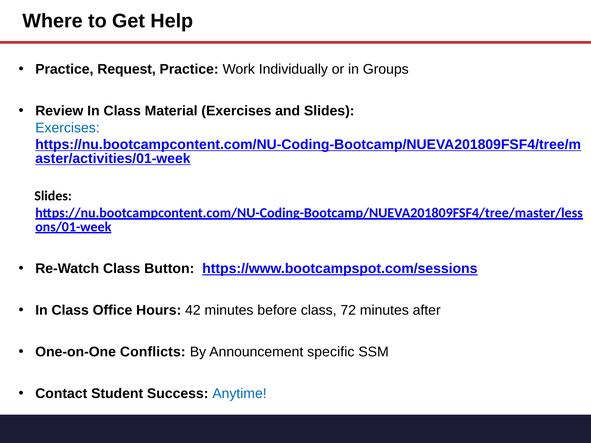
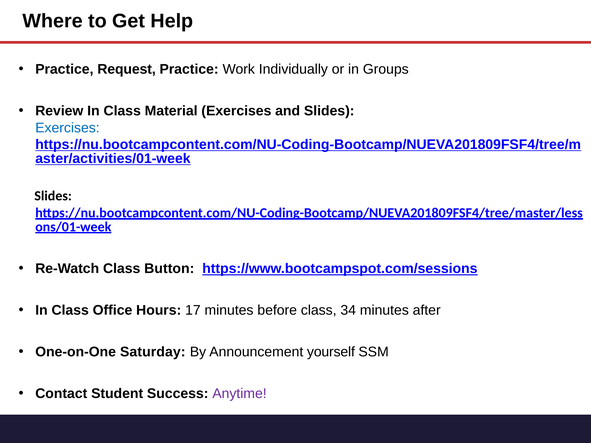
42: 42 -> 17 (193, 311)
72: 72 -> 34 (348, 311)
Conflicts: Conflicts -> Saturday (153, 352)
specific: specific -> yourself (331, 352)
Anytime colour: blue -> purple (239, 394)
